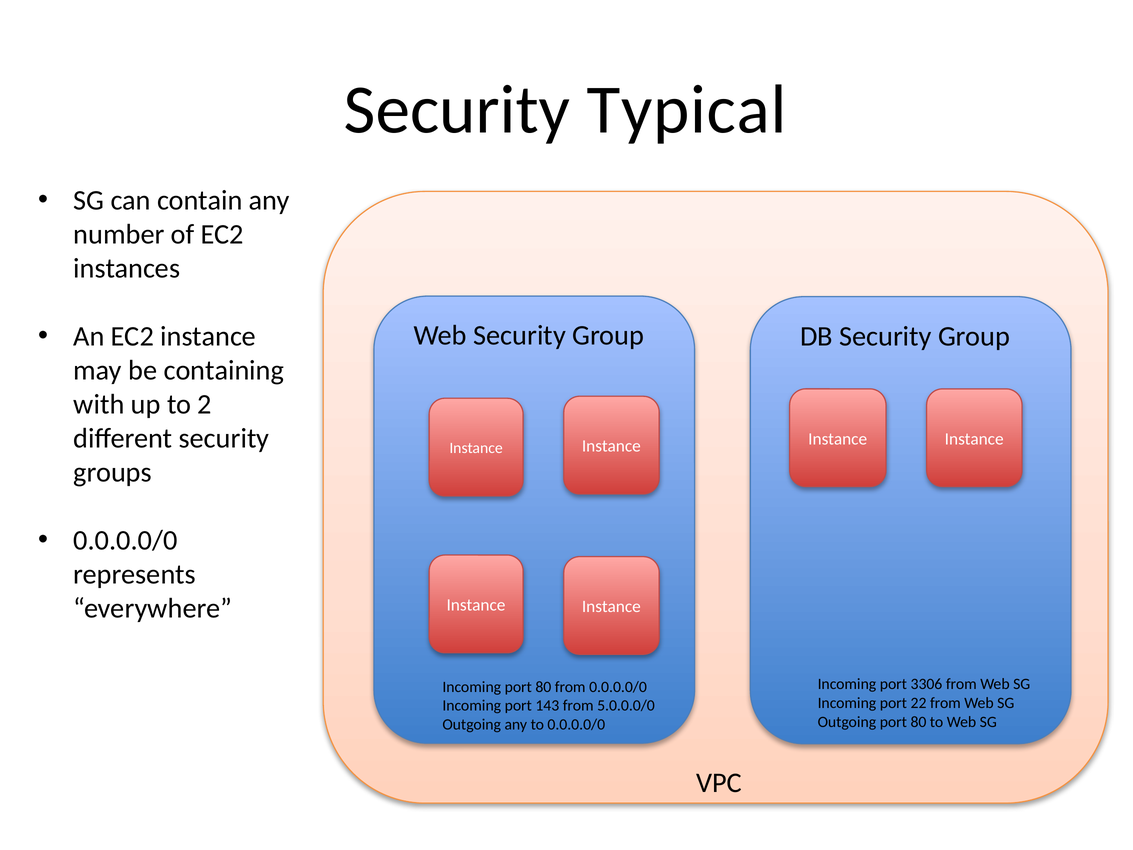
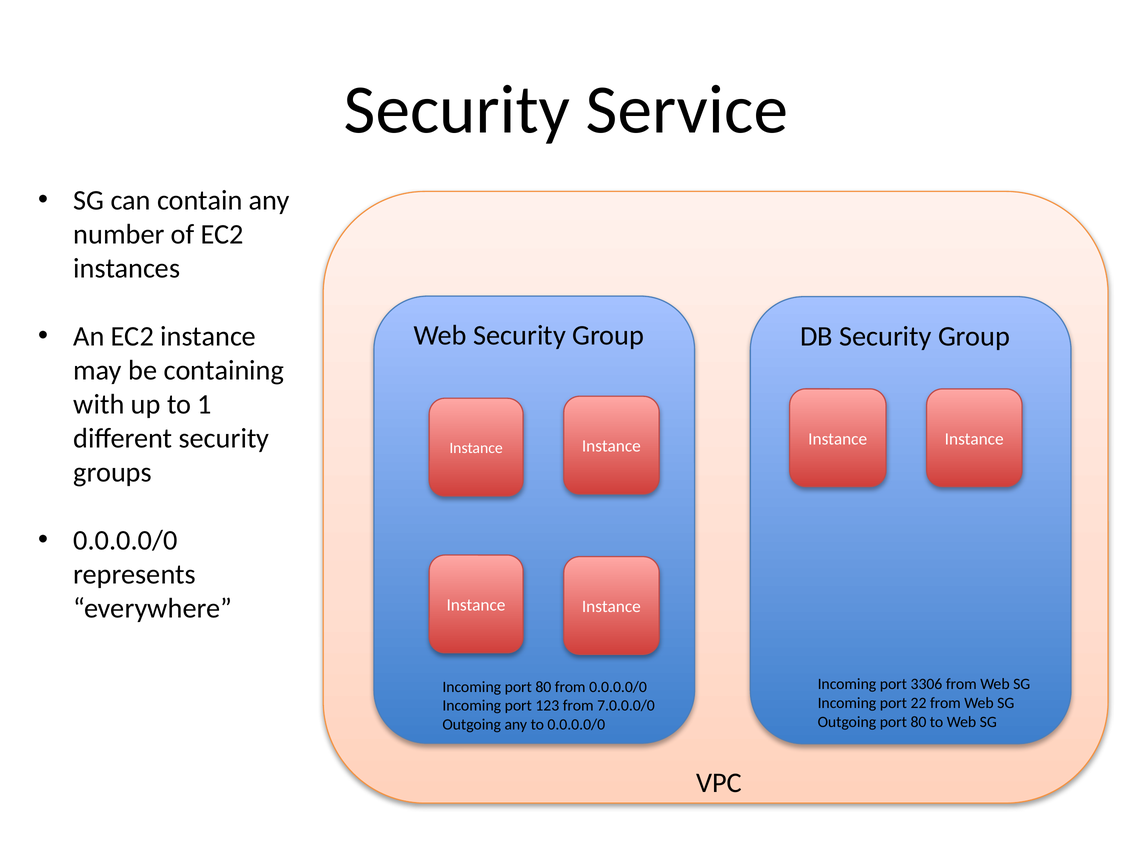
Typical: Typical -> Service (687, 110)
2: 2 -> 1 (205, 404)
143: 143 -> 123 (547, 706)
5.0.0.0/0: 5.0.0.0/0 -> 7.0.0.0/0 (626, 706)
